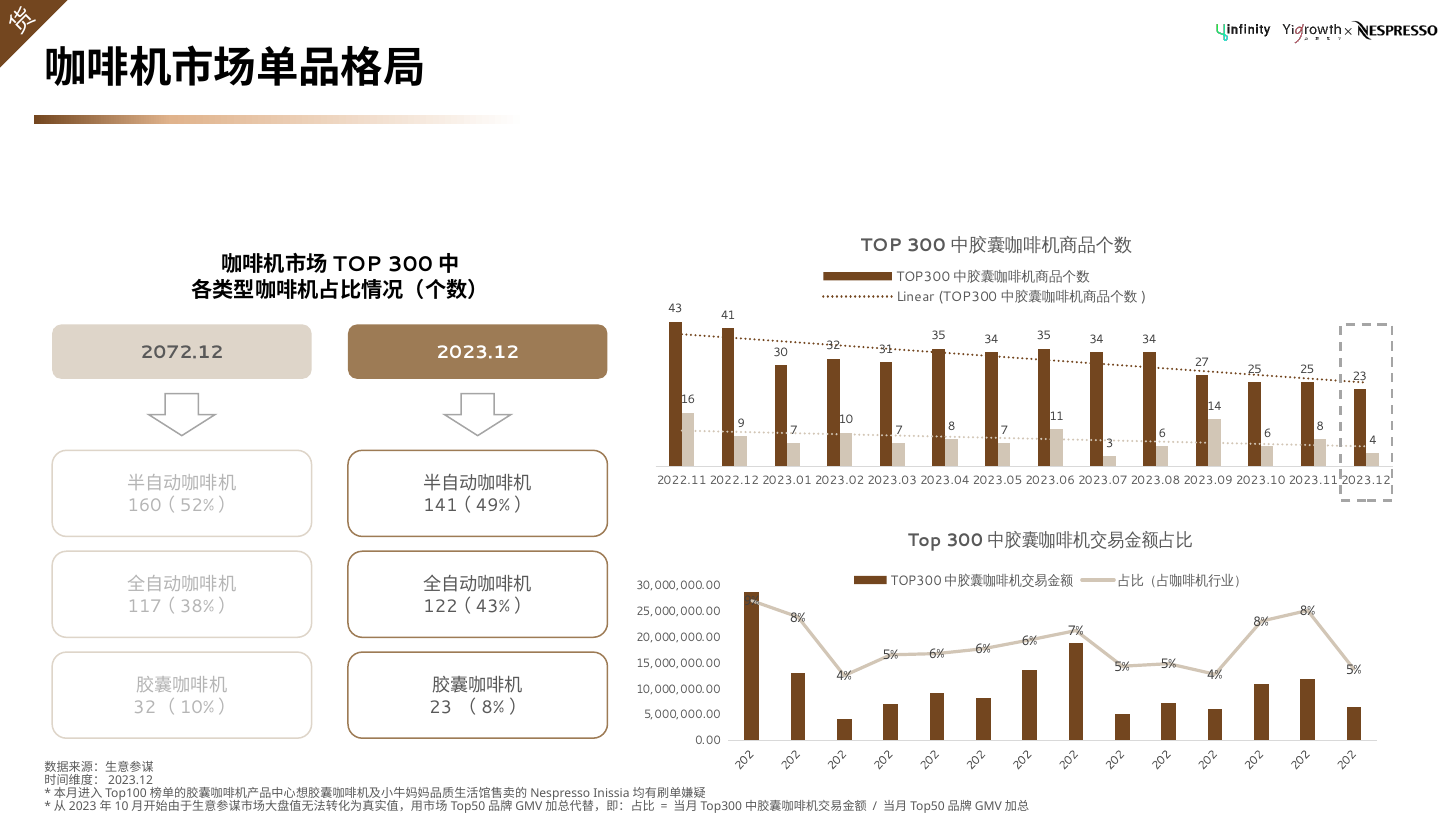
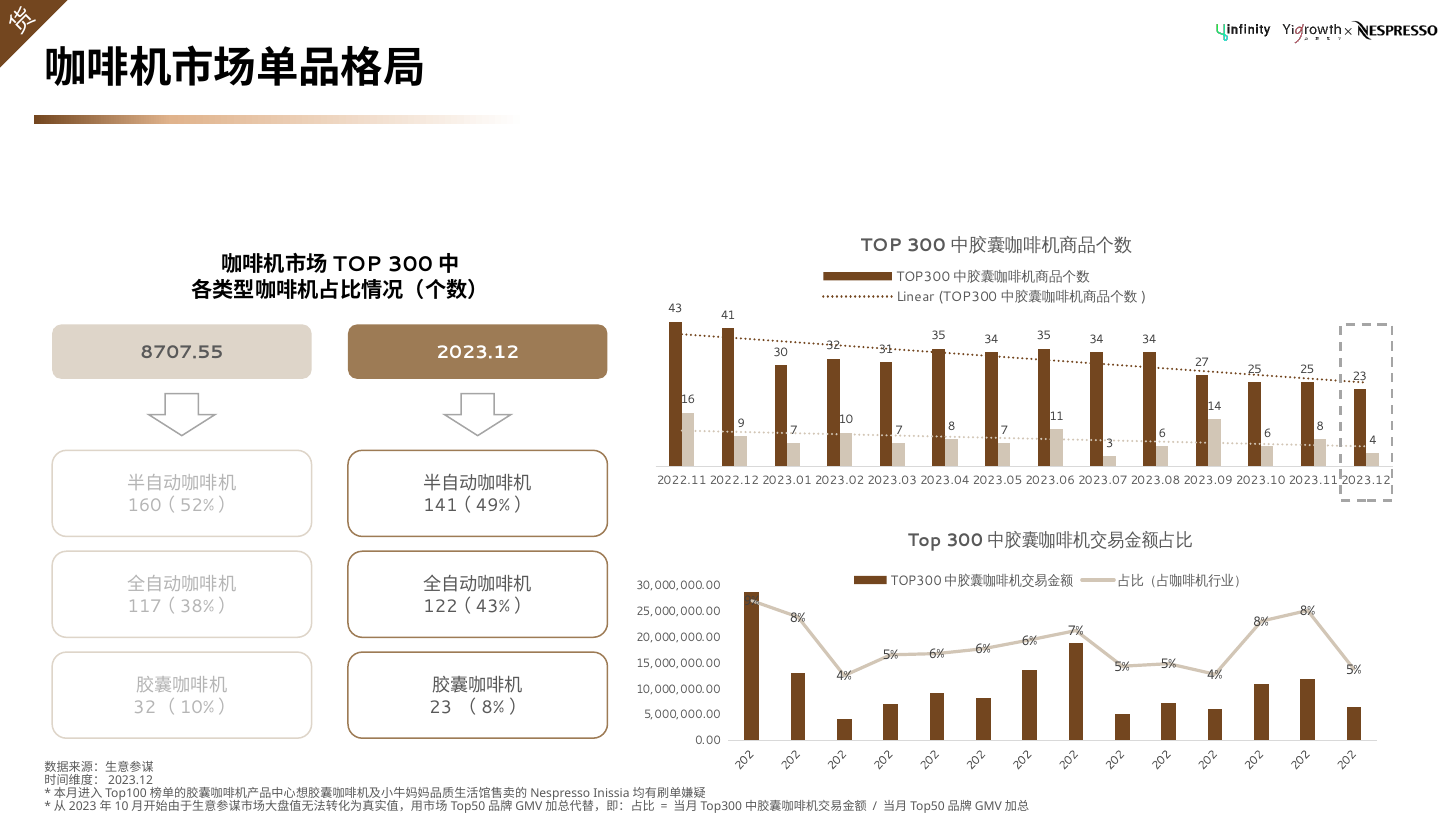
2072.12: 2072.12 -> 8707.55 (182, 353)
